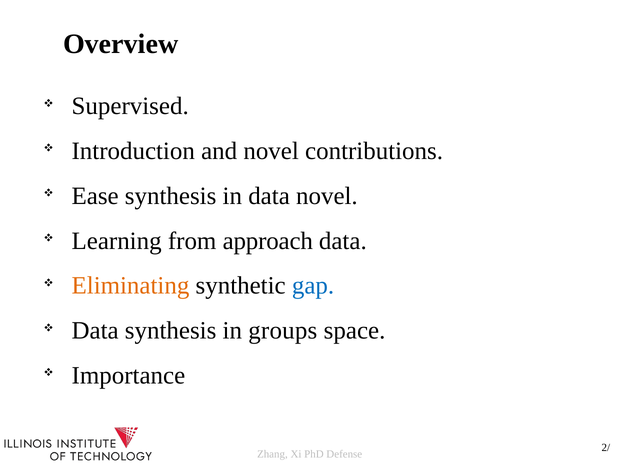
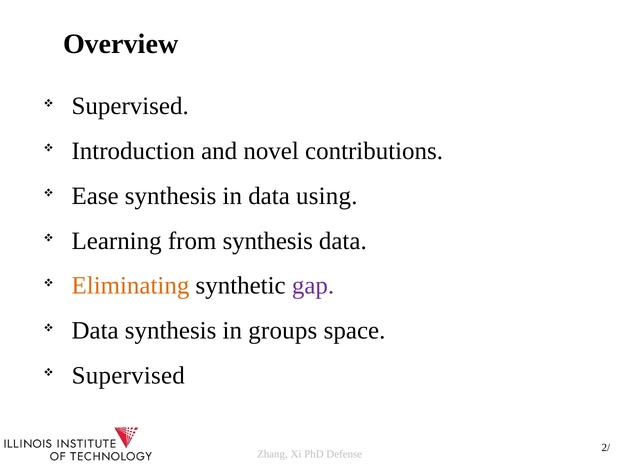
data novel: novel -> using (327, 196)
from approach: approach -> synthesis (268, 241)
gap colour: blue -> purple (313, 286)
Importance: Importance -> Supervised (128, 376)
